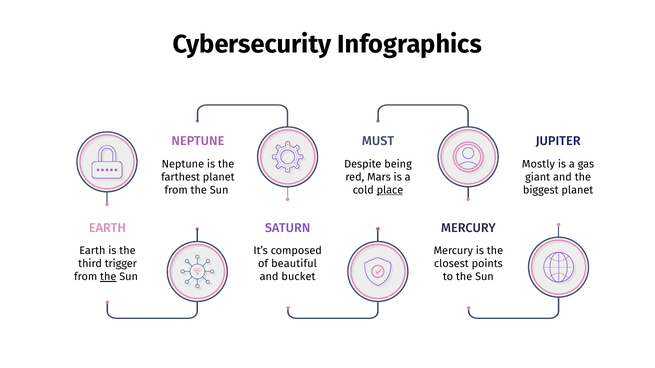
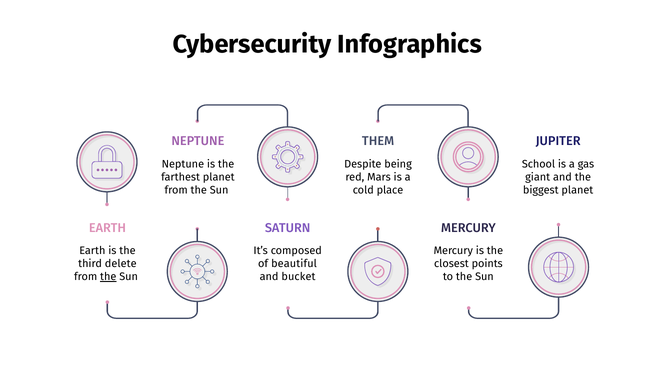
MUST: MUST -> THEM (378, 141)
Mostly: Mostly -> School (539, 164)
place underline: present -> none (390, 190)
trigger: trigger -> delete (121, 264)
